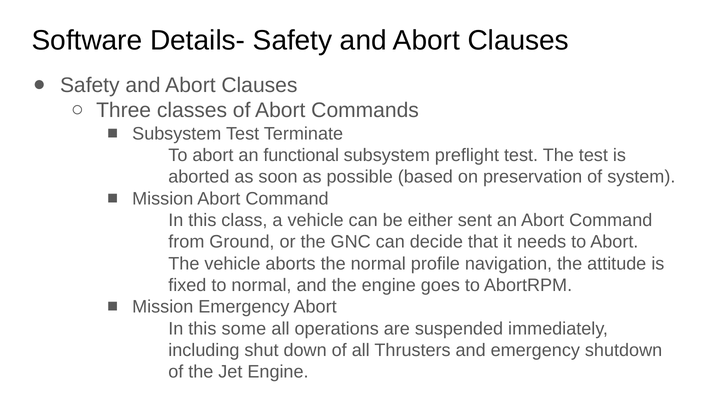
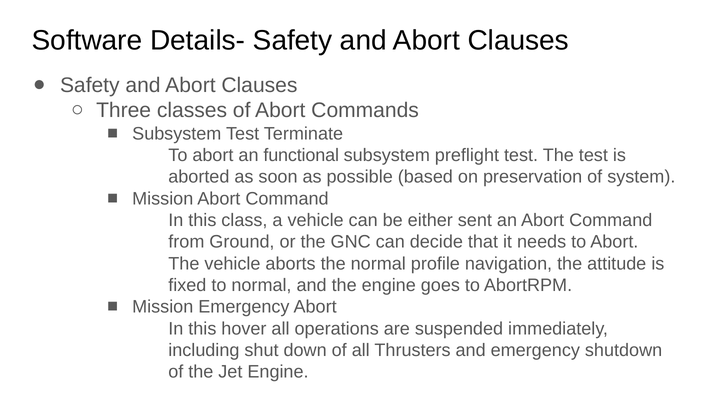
some: some -> hover (244, 329)
